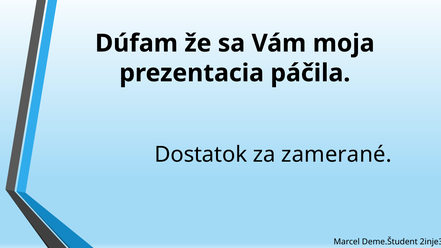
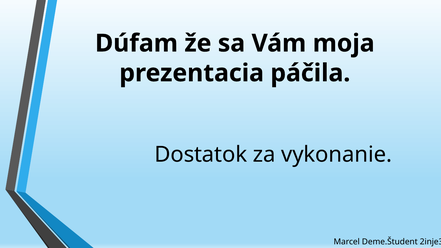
zamerané: zamerané -> vykonanie (337, 154)
